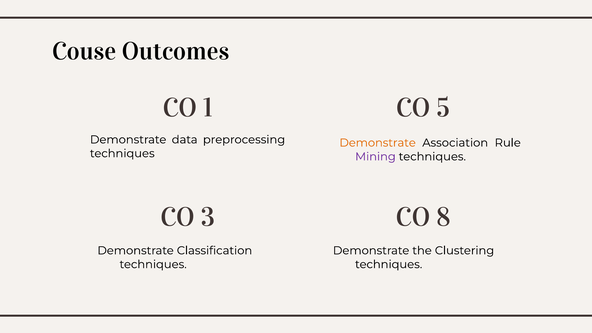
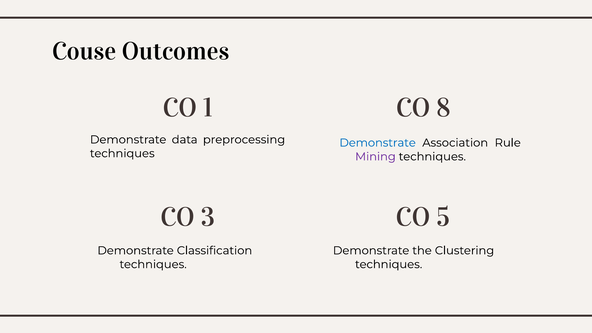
5: 5 -> 8 (443, 108)
Demonstrate colour: orange -> blue (378, 143)
8: 8 -> 5 (443, 217)
